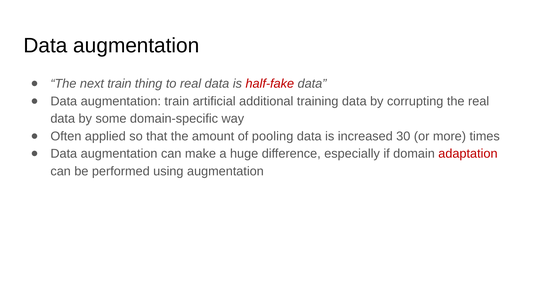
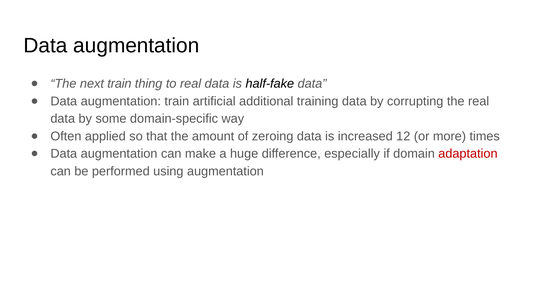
half-fake colour: red -> black (270, 84)
pooling: pooling -> zeroing (273, 136)
30: 30 -> 12 (403, 136)
